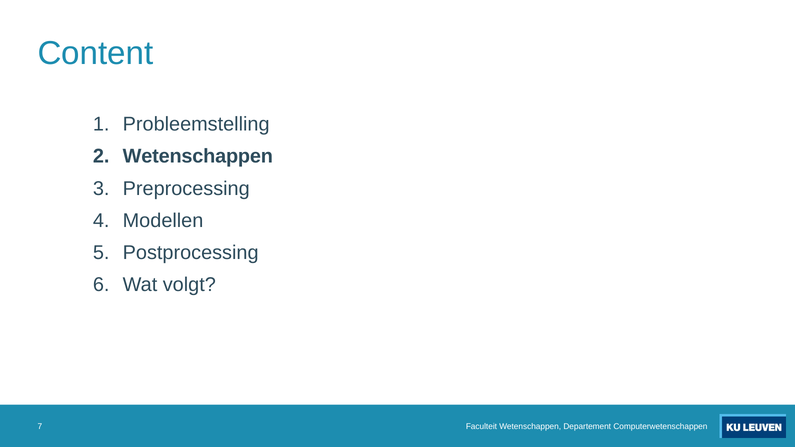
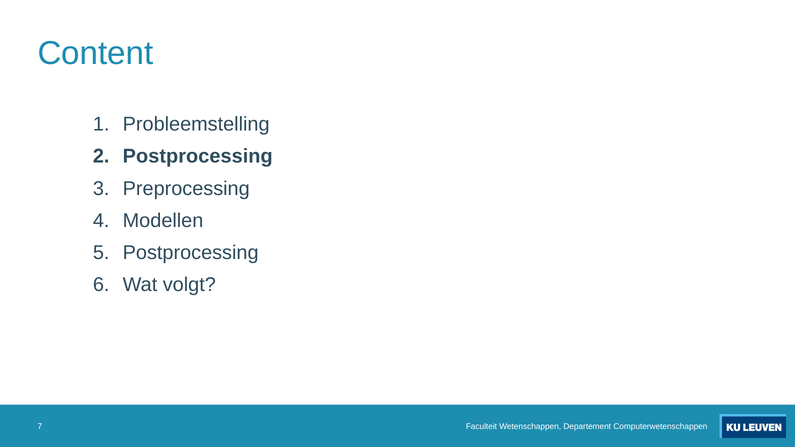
Wetenschappen: Wetenschappen -> Postprocessing (198, 156)
